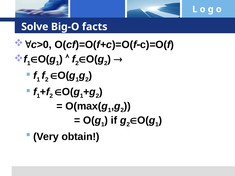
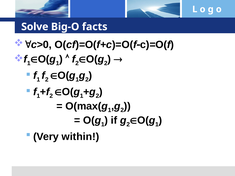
obtain: obtain -> within (80, 137)
